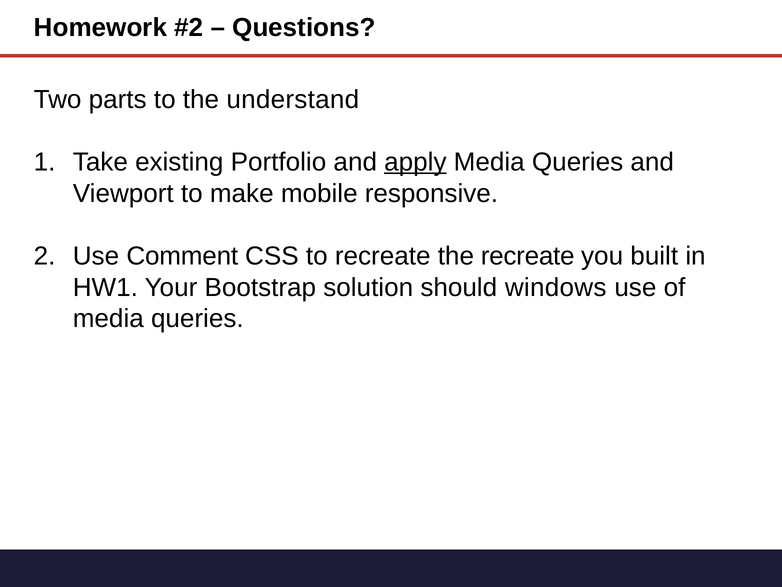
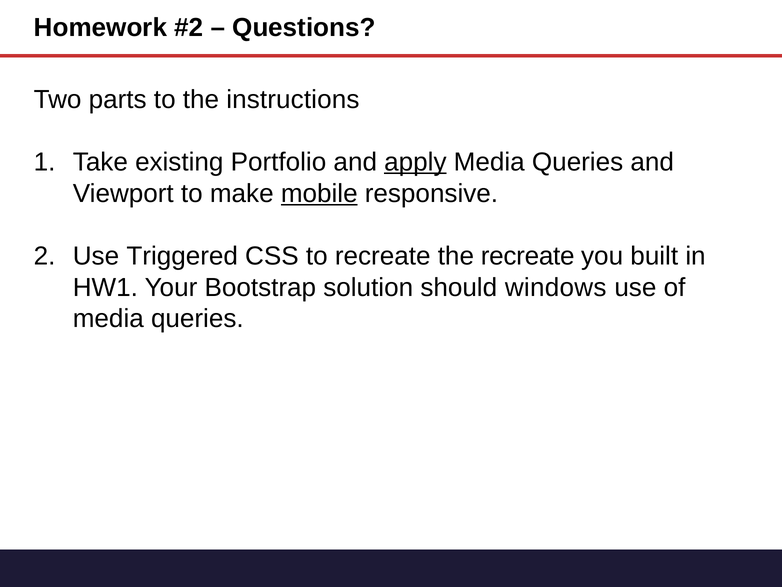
understand: understand -> instructions (293, 99)
mobile underline: none -> present (319, 193)
Comment: Comment -> Triggered (182, 256)
